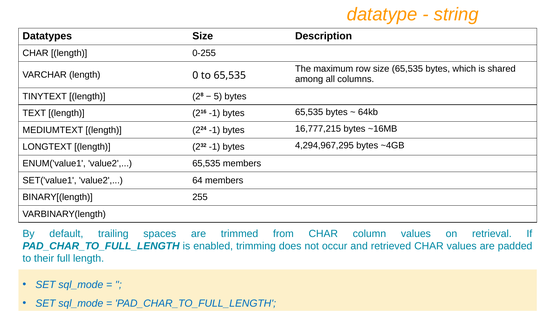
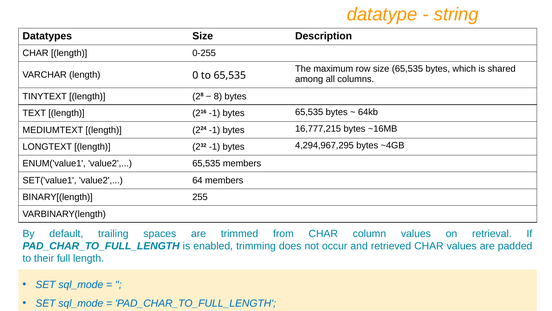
5: 5 -> 8 (218, 96)
